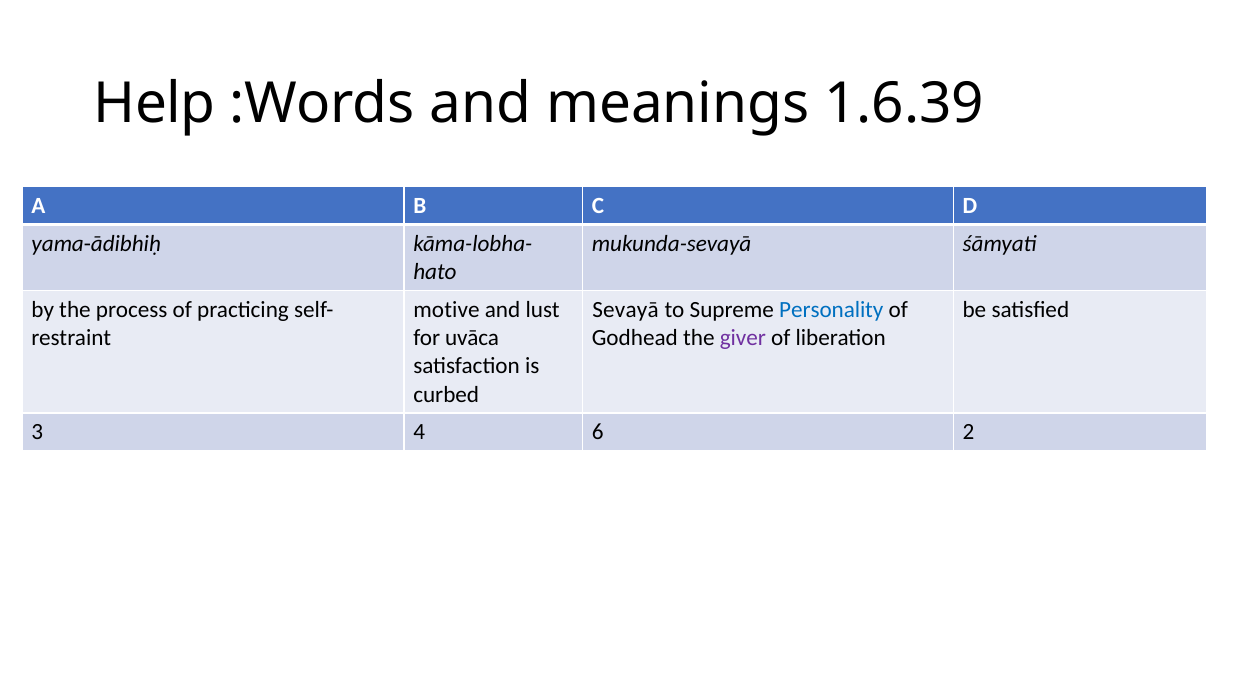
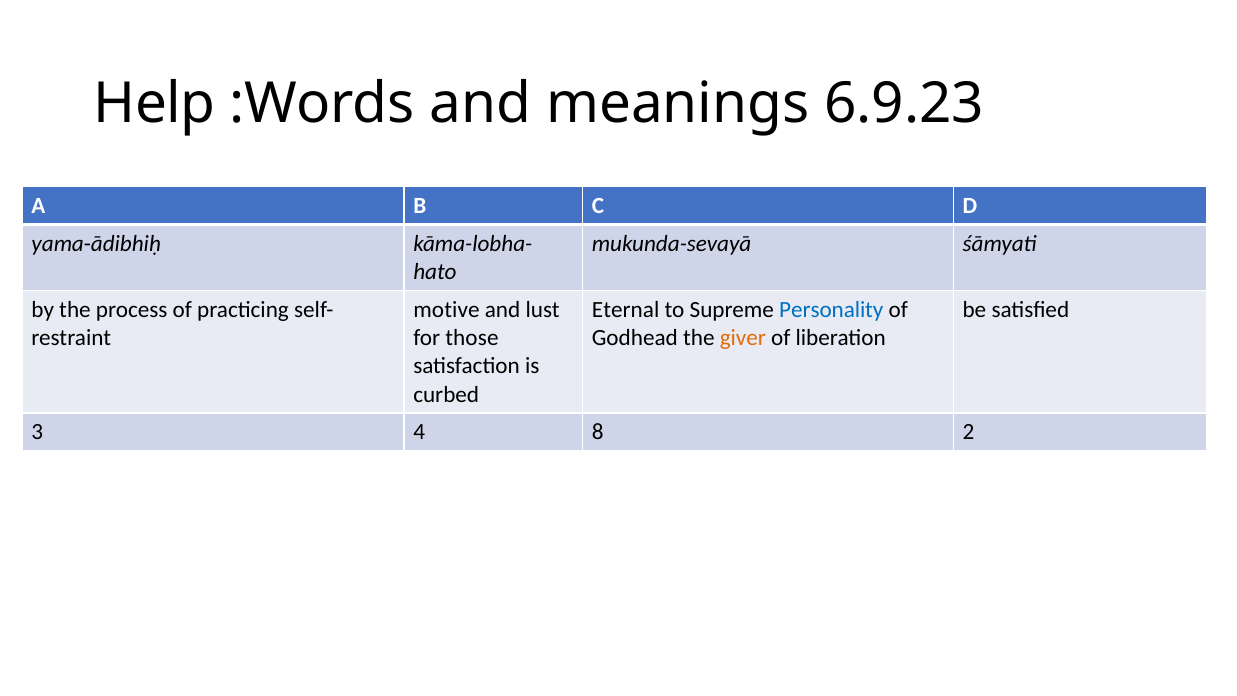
1.6.39: 1.6.39 -> 6.9.23 (904, 104)
Sevayā: Sevayā -> Eternal (626, 309)
uvāca: uvāca -> those (472, 338)
giver colour: purple -> orange (743, 338)
6: 6 -> 8 (598, 432)
